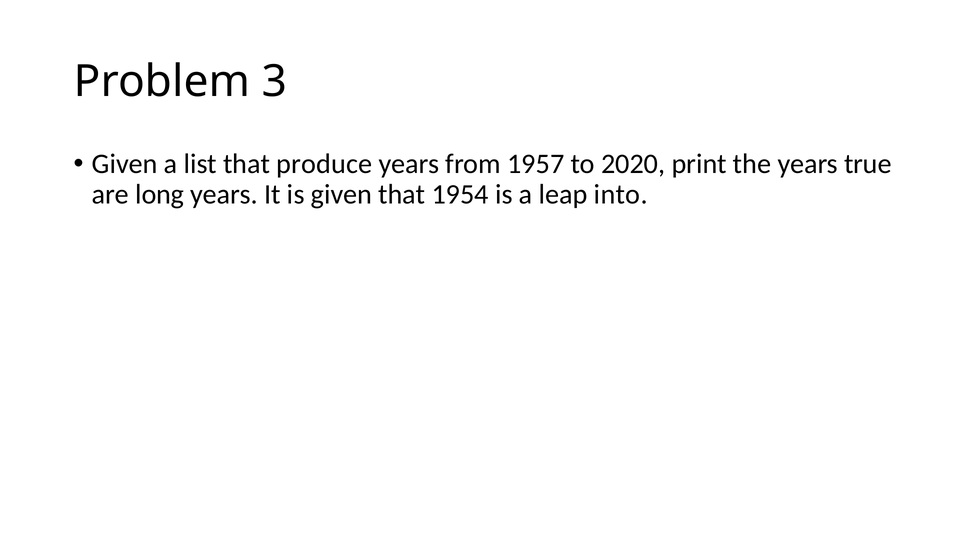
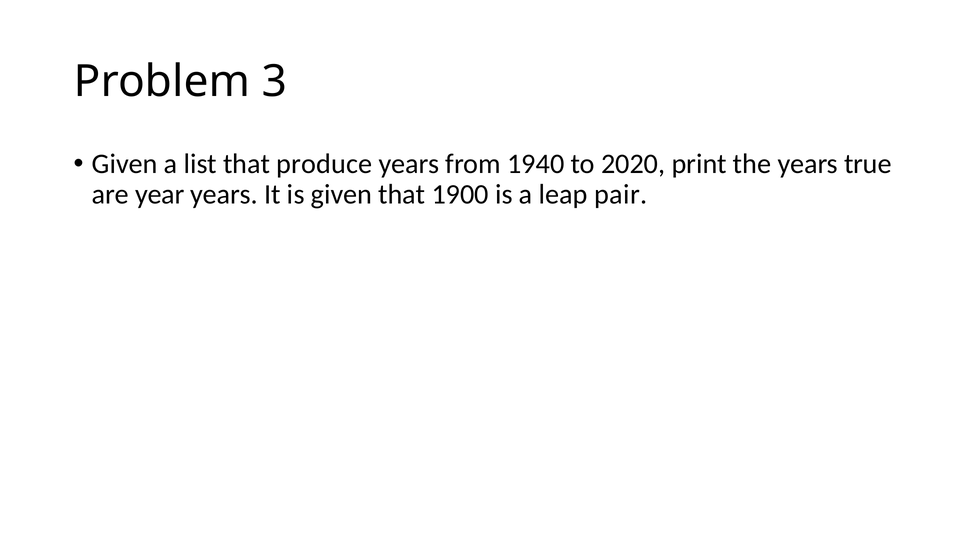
1957: 1957 -> 1940 (536, 164)
long: long -> year (160, 194)
1954: 1954 -> 1900 (460, 194)
into: into -> pair (621, 194)
